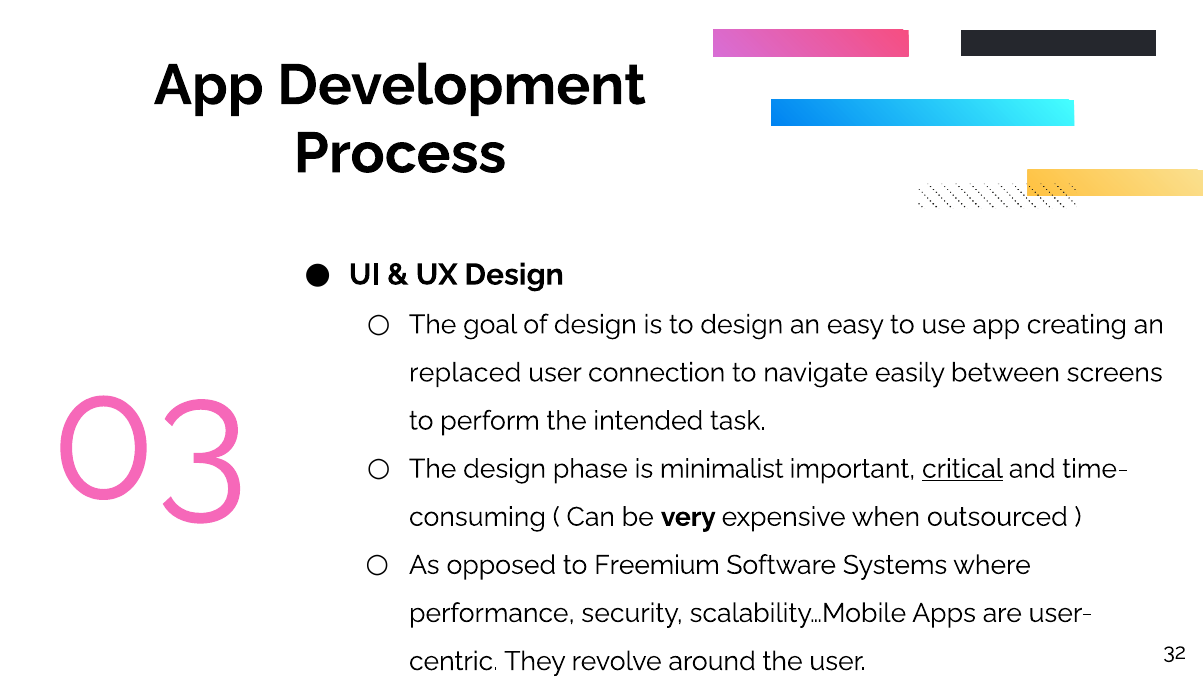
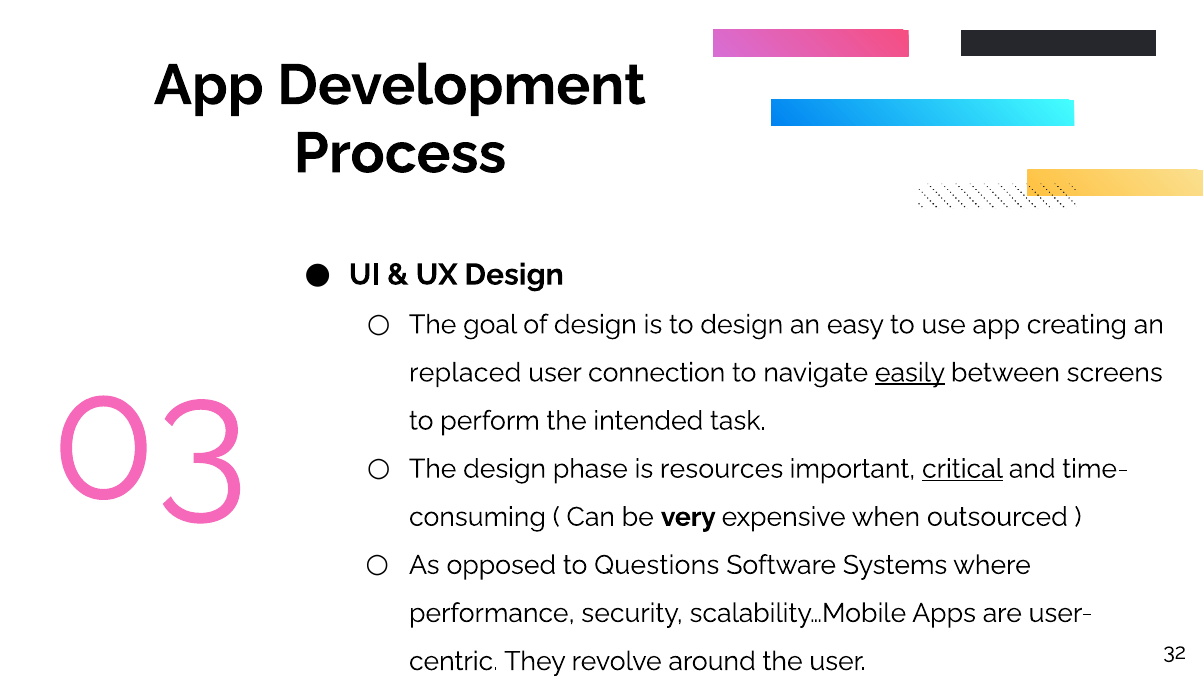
easily underline: none -> present (910, 372)
minimalist: minimalist -> resources (722, 469)
Freemium: Freemium -> Questions (657, 565)
